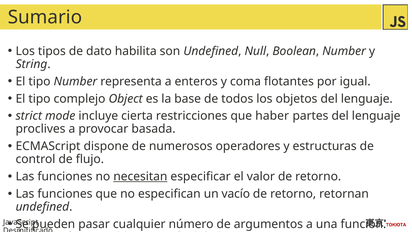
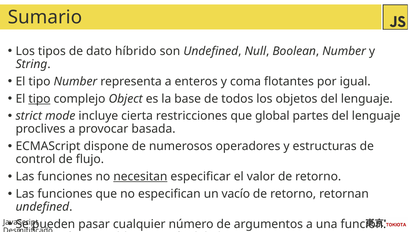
habilita: habilita -> híbrido (136, 51)
tipo underline: none -> present (39, 99)
haber: haber -> global (272, 116)
